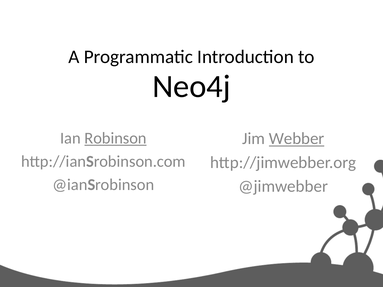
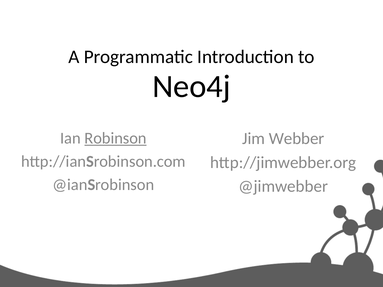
Webber underline: present -> none (297, 139)
